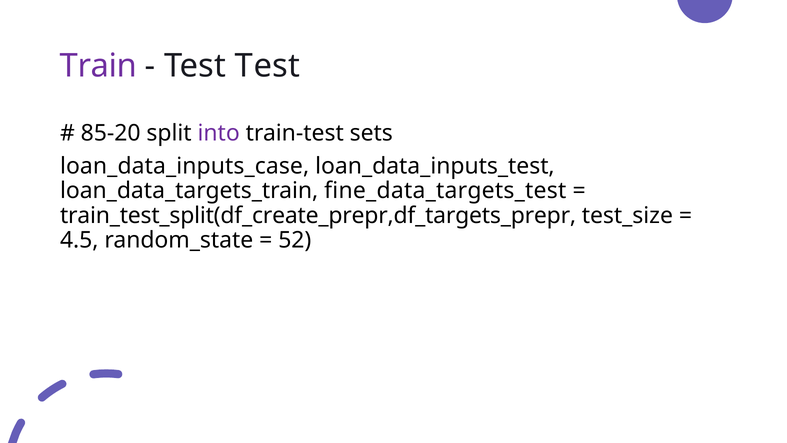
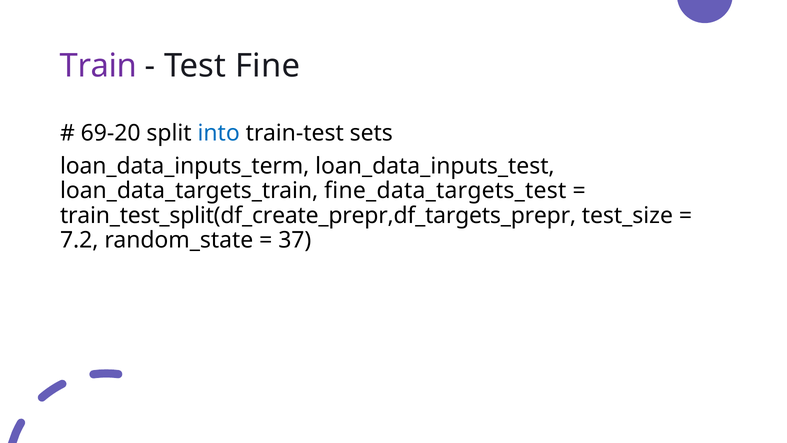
Test Test: Test -> Fine (268, 66)
85-20: 85-20 -> 69-20 (111, 133)
into colour: purple -> blue (219, 133)
loan_data_inputs_case: loan_data_inputs_case -> loan_data_inputs_term (185, 166)
4.5: 4.5 -> 7.2 (79, 240)
52: 52 -> 37 (295, 240)
